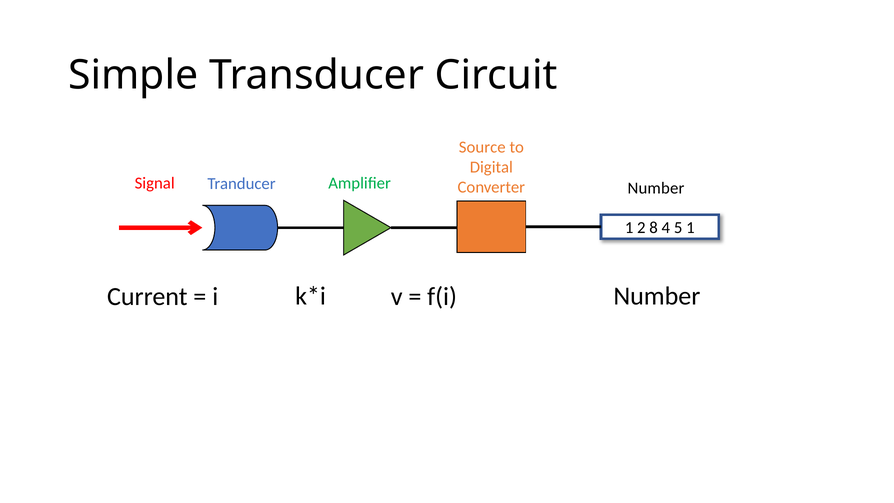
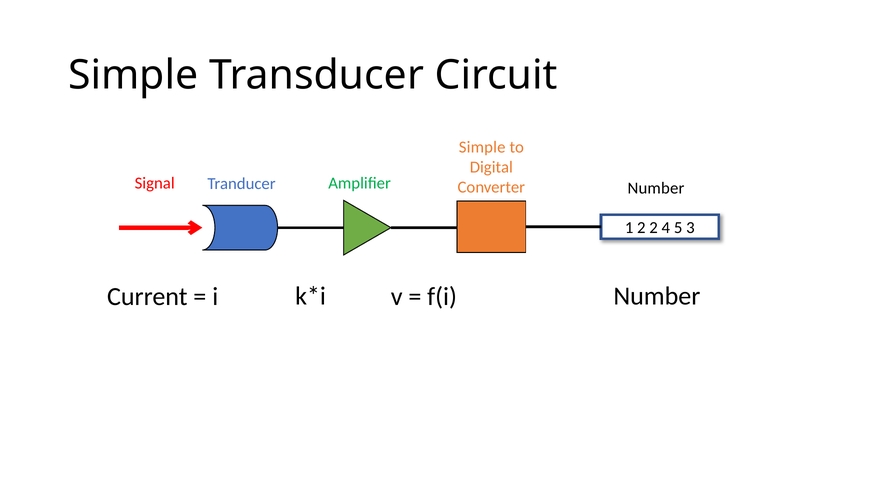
Source: Source -> Simple (482, 147)
2 8: 8 -> 2 (654, 228)
5 1: 1 -> 3 (690, 228)
